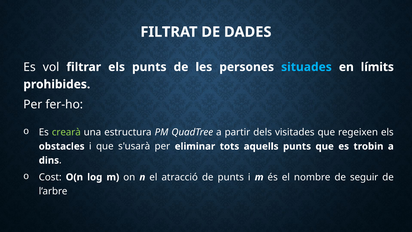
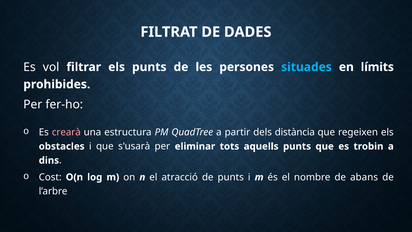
crearà colour: light green -> pink (66, 132)
visitades: visitades -> distància (295, 132)
seguir: seguir -> abans (364, 177)
